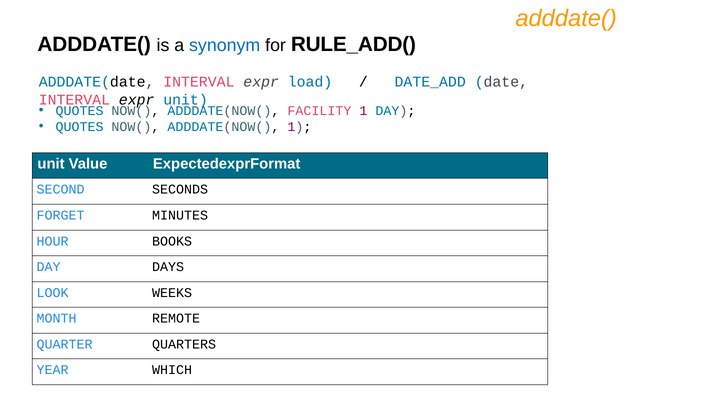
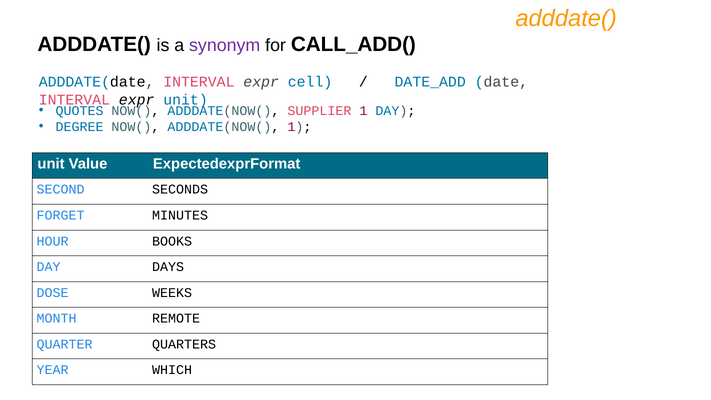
synonym colour: blue -> purple (225, 45)
RULE_ADD(: RULE_ADD( -> CALL_ADD( (353, 44)
load: load -> cell (310, 82)
FACILITY: FACILITY -> SUPPLIER (319, 111)
QUOTES: QUOTES -> DEGREE (80, 127)
LOOK: LOOK -> DOSE (53, 293)
